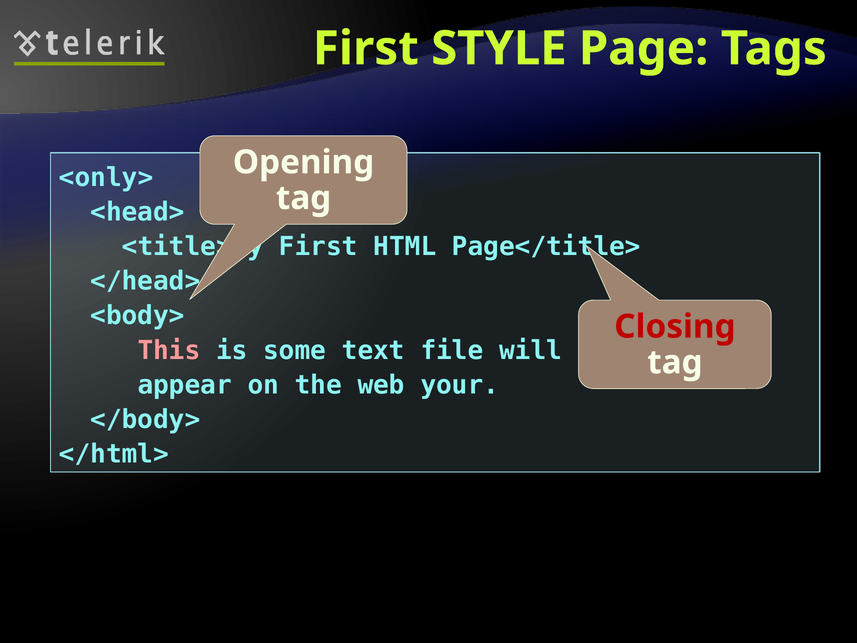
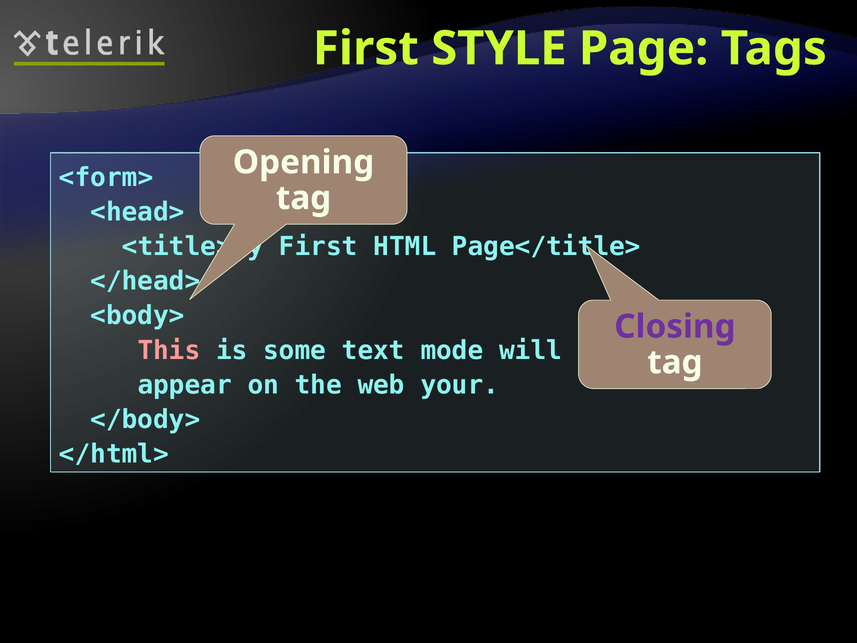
<only>: <only> -> <form> (106, 178)
Closing colour: red -> purple (675, 327)
file: file -> mode (452, 350)
